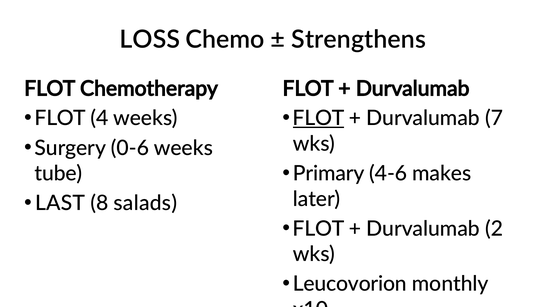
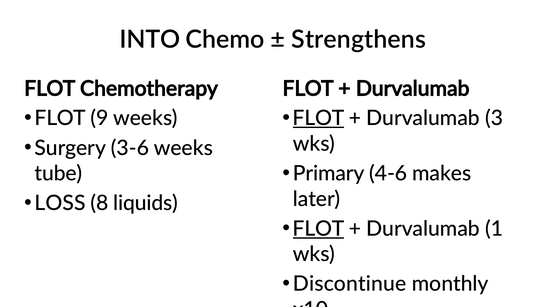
LOSS: LOSS -> INTO (150, 40)
4: 4 -> 9 (99, 118)
7: 7 -> 3 (494, 118)
0-6: 0-6 -> 3-6 (130, 148)
LAST: LAST -> LOSS (60, 203)
salads: salads -> liquids (146, 203)
FLOT underline: none -> present (319, 228)
2: 2 -> 1 (494, 228)
Leucovorion: Leucovorion -> Discontinue (350, 284)
